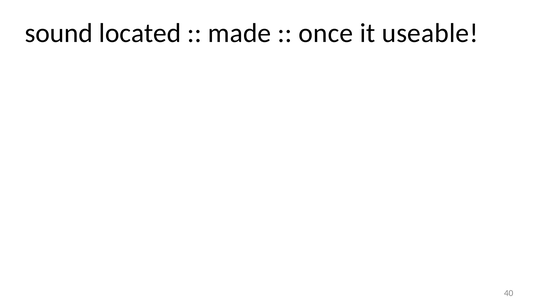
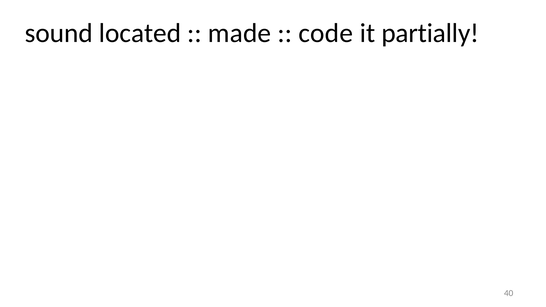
once: once -> code (326, 33)
useable: useable -> partially (430, 33)
